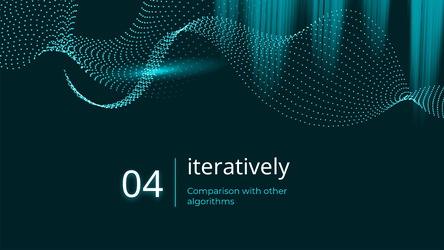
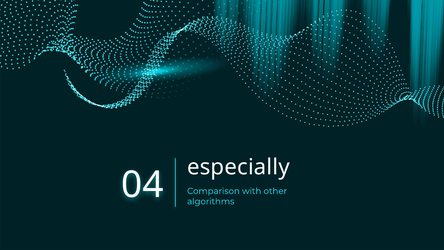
iteratively: iteratively -> especially (238, 167)
